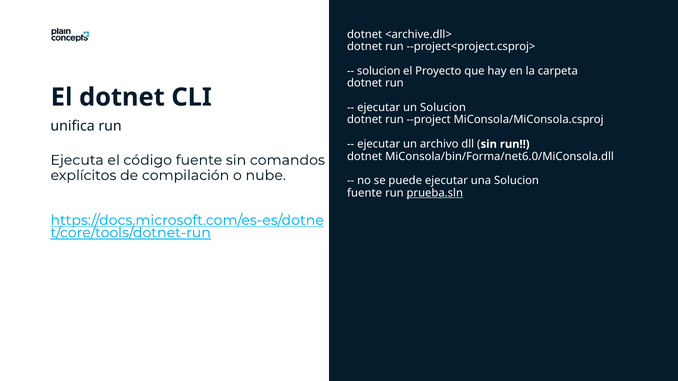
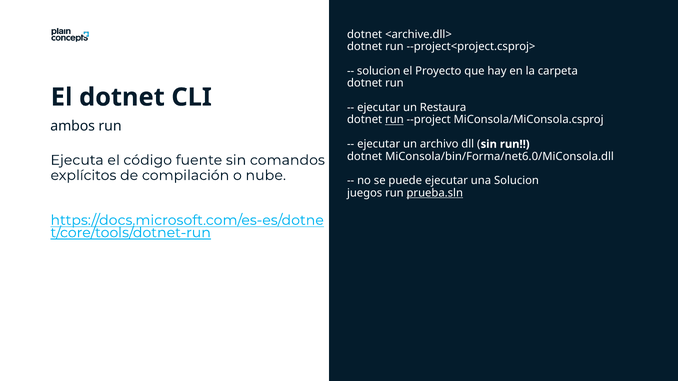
un Solucion: Solucion -> Restaura (443, 108)
run underline: none -> present (394, 120)
unifica: unifica -> ambos (73, 126)
fuente: fuente -> juegos (365, 193)
